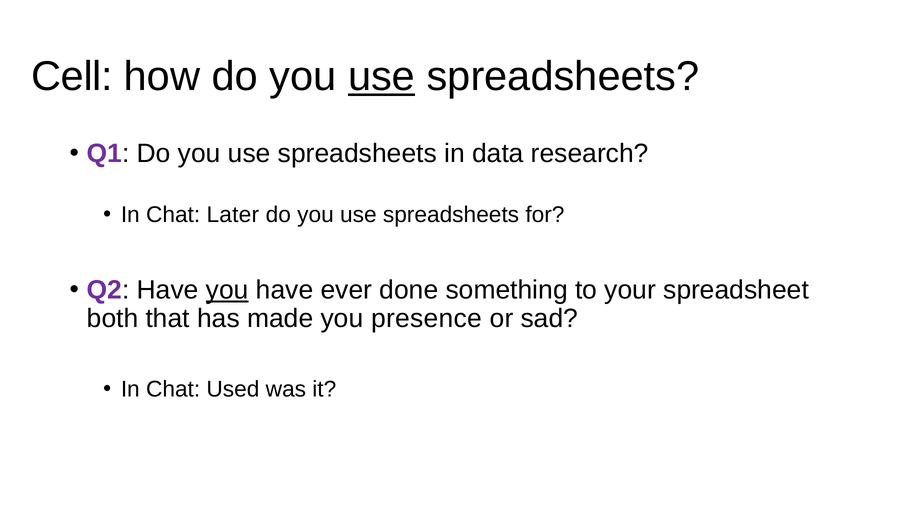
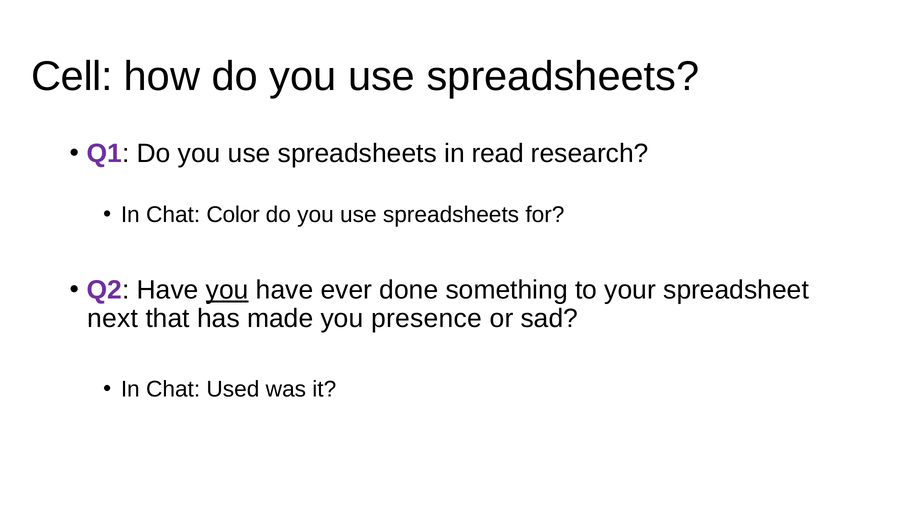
use underline: present -> none (382, 77)
data: data -> read (498, 153)
Later: Later -> Color (233, 215)
both: both -> next (112, 319)
